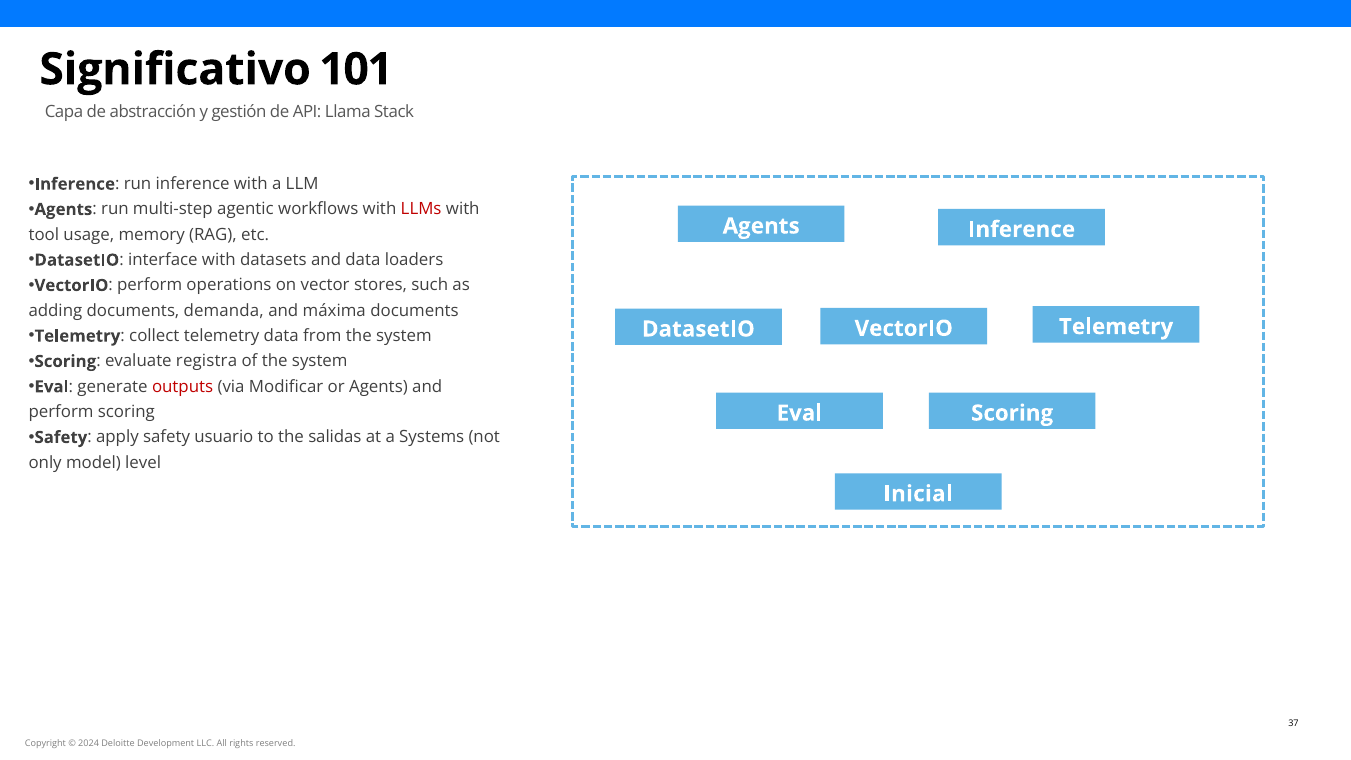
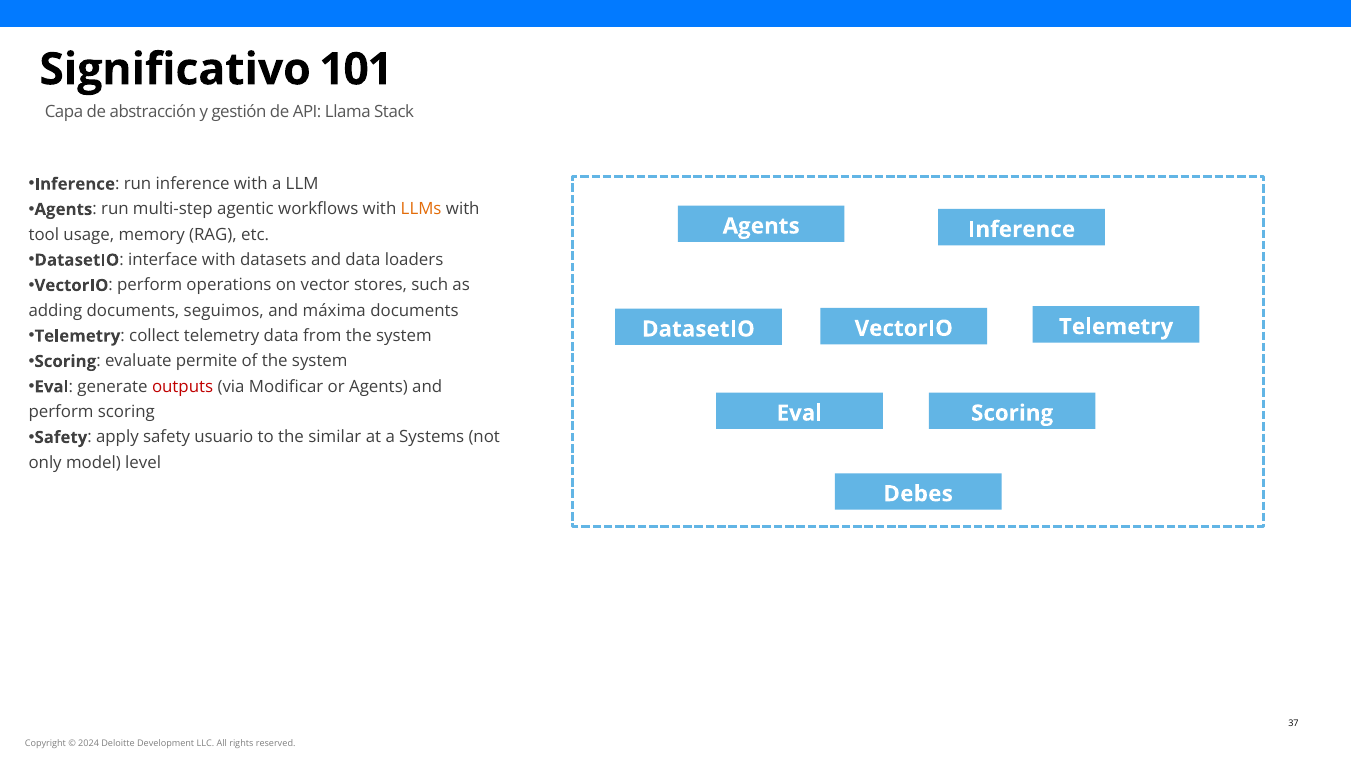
LLMs colour: red -> orange (421, 209)
demanda: demanda -> seguimos (224, 311)
registra: registra -> permite (207, 361)
salidas: salidas -> similar (335, 437)
Inicial: Inicial -> Debes (918, 494)
